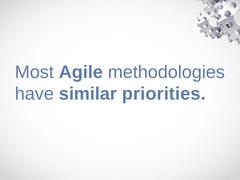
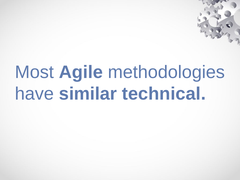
priorities: priorities -> technical (164, 94)
